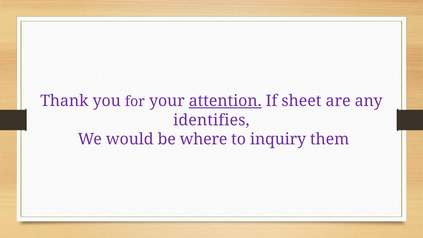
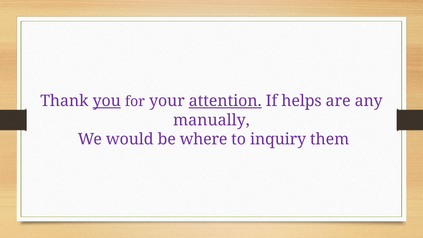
you underline: none -> present (107, 101)
sheet: sheet -> helps (302, 101)
identifies: identifies -> manually (211, 120)
